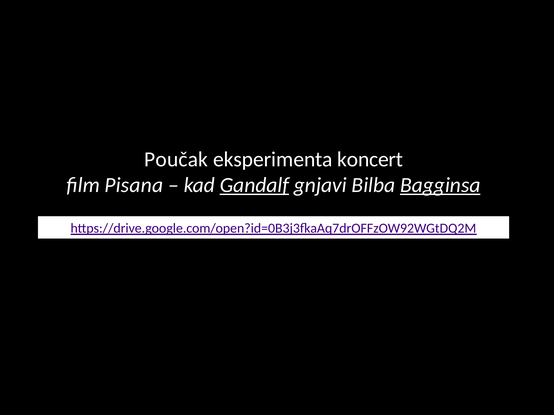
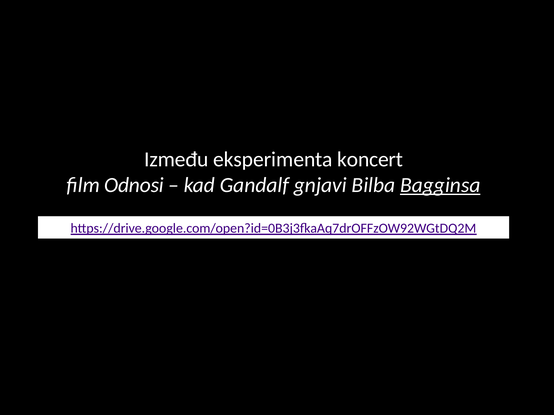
Poučak: Poučak -> Između (176, 159)
Pisana: Pisana -> Odnosi (134, 185)
Gandalf underline: present -> none (254, 185)
